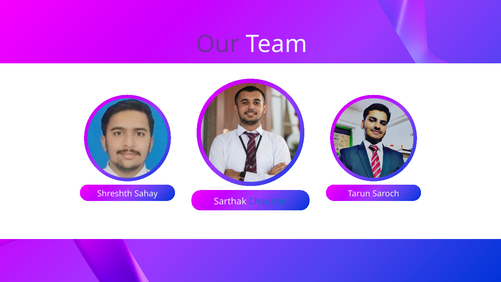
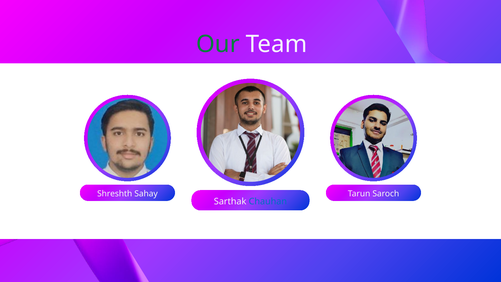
Our colour: purple -> green (218, 44)
